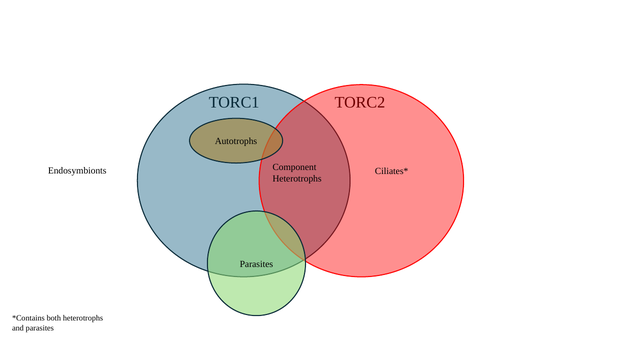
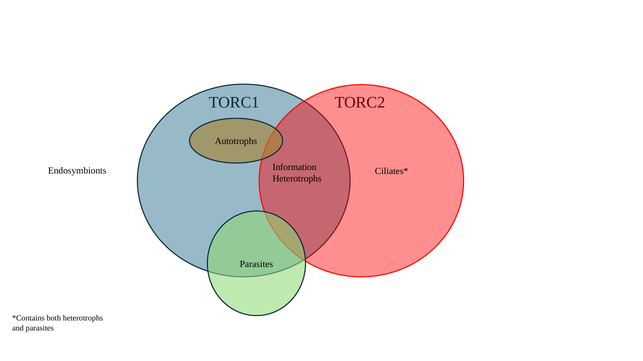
Component: Component -> Information (295, 168)
